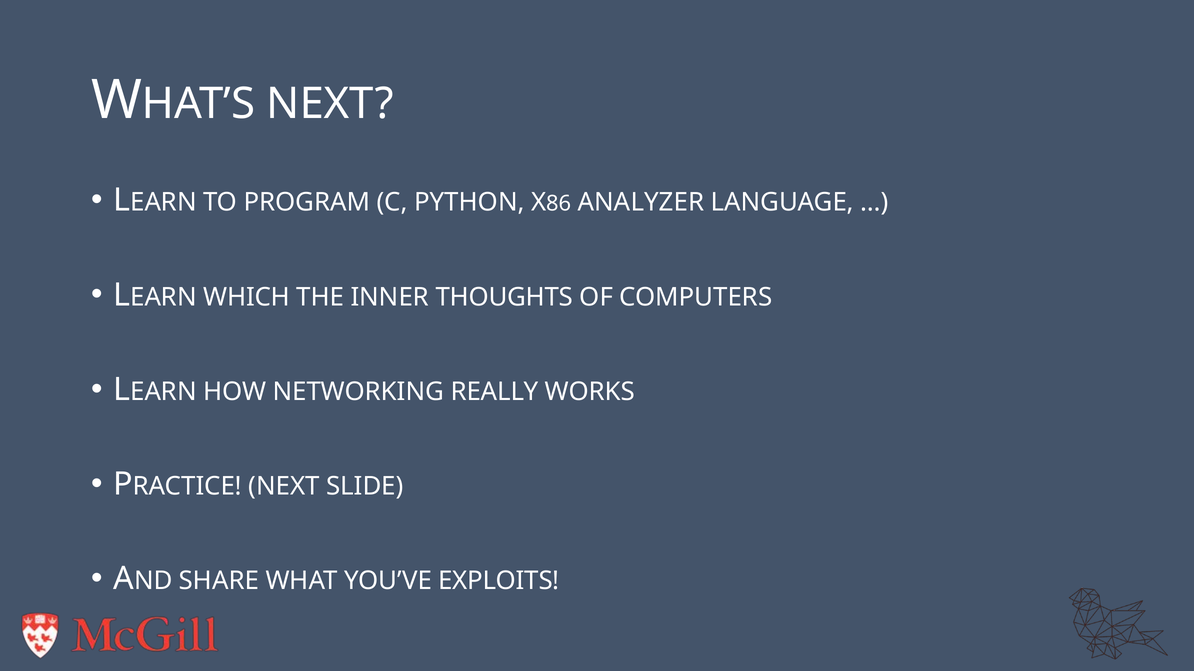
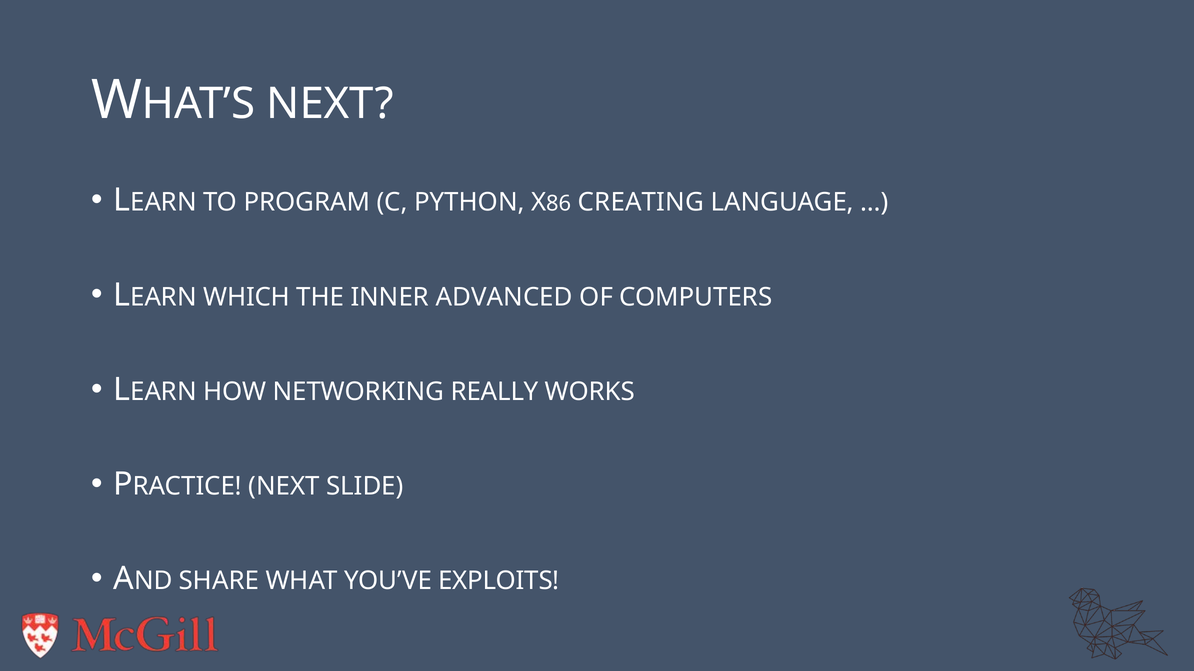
ANALYZER: ANALYZER -> CREATING (641, 203)
THOUGHTS: THOUGHTS -> ADVANCED (504, 297)
